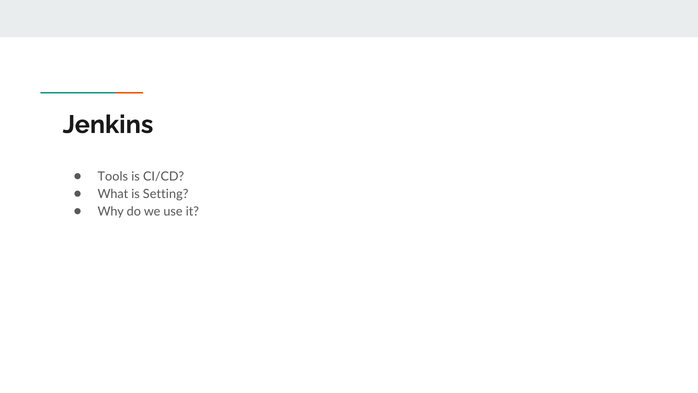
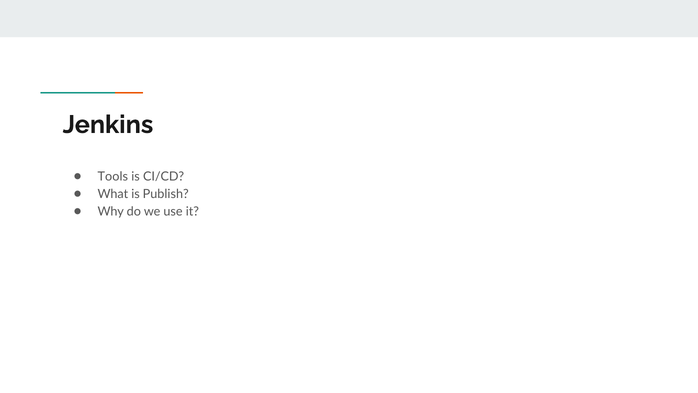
Setting: Setting -> Publish (166, 194)
